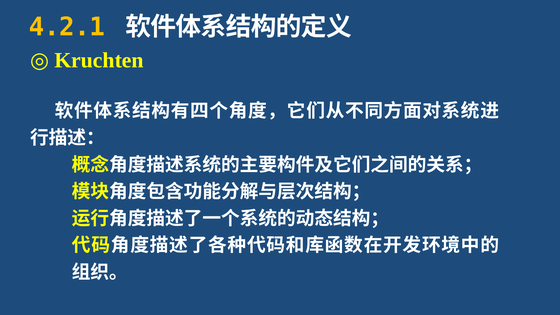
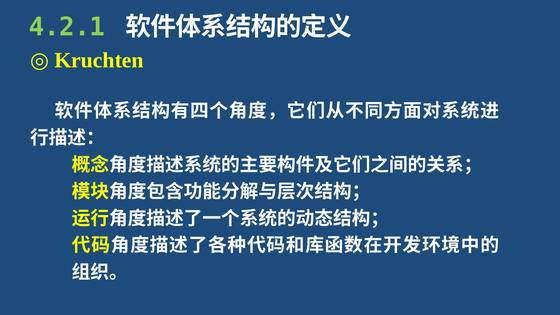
4.2.1 colour: yellow -> light green (67, 27)
